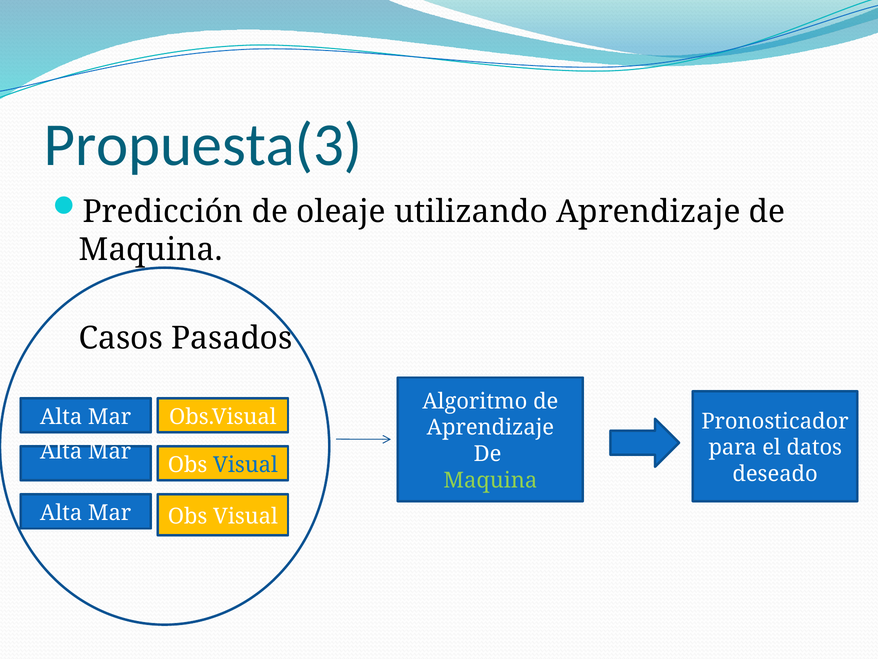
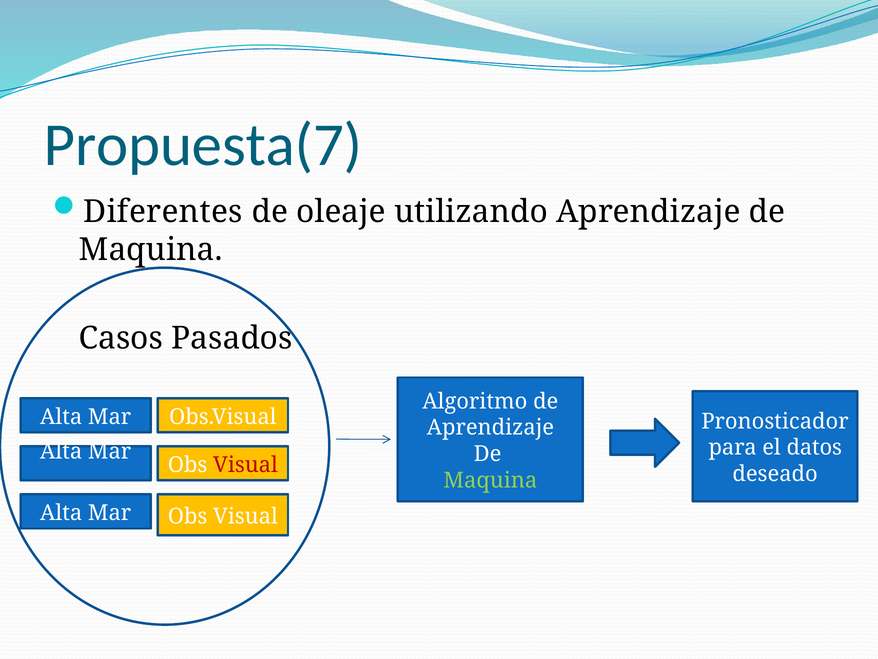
Propuesta(3: Propuesta(3 -> Propuesta(7 (203, 145)
Predicción: Predicción -> Diferentes (163, 211)
Visual colour: blue -> red (245, 464)
